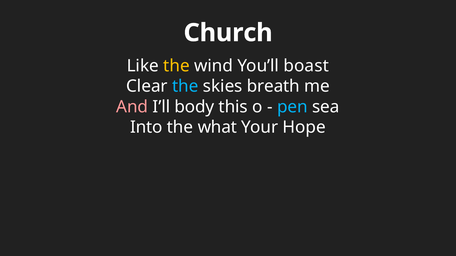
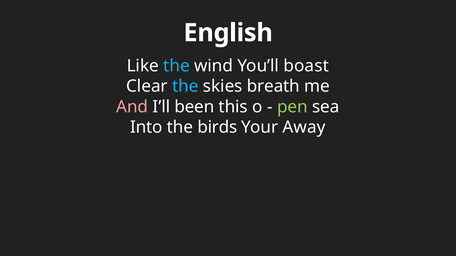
Church: Church -> English (228, 33)
the colour: yellow -> light blue (176, 66)
body: body -> been (194, 107)
pen colour: light blue -> light green (292, 107)
what: what -> birds (217, 127)
Hope: Hope -> Away (304, 127)
